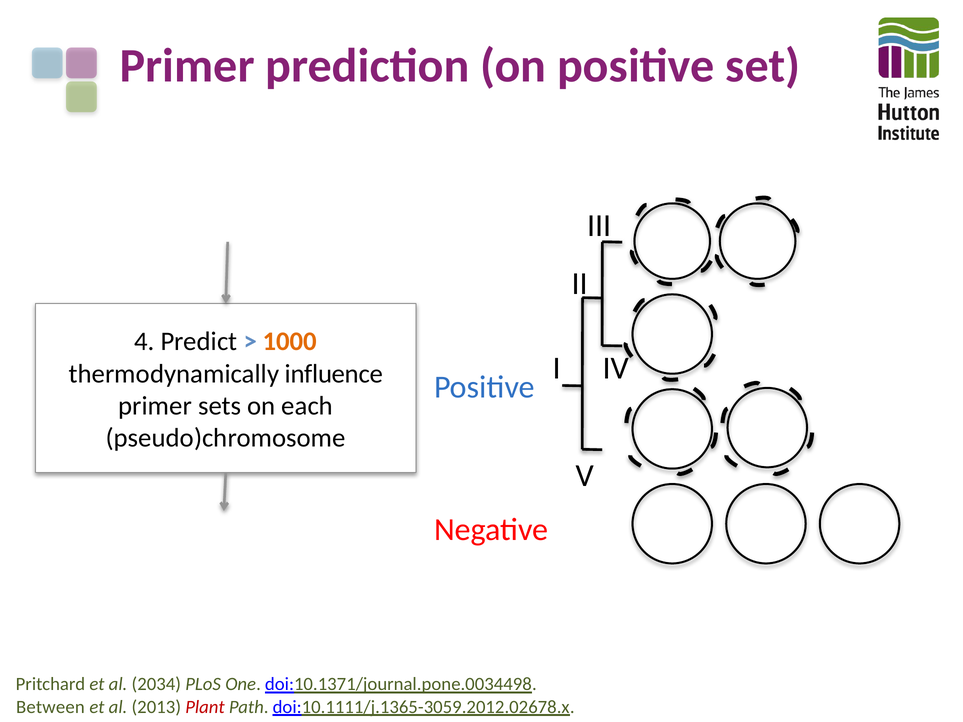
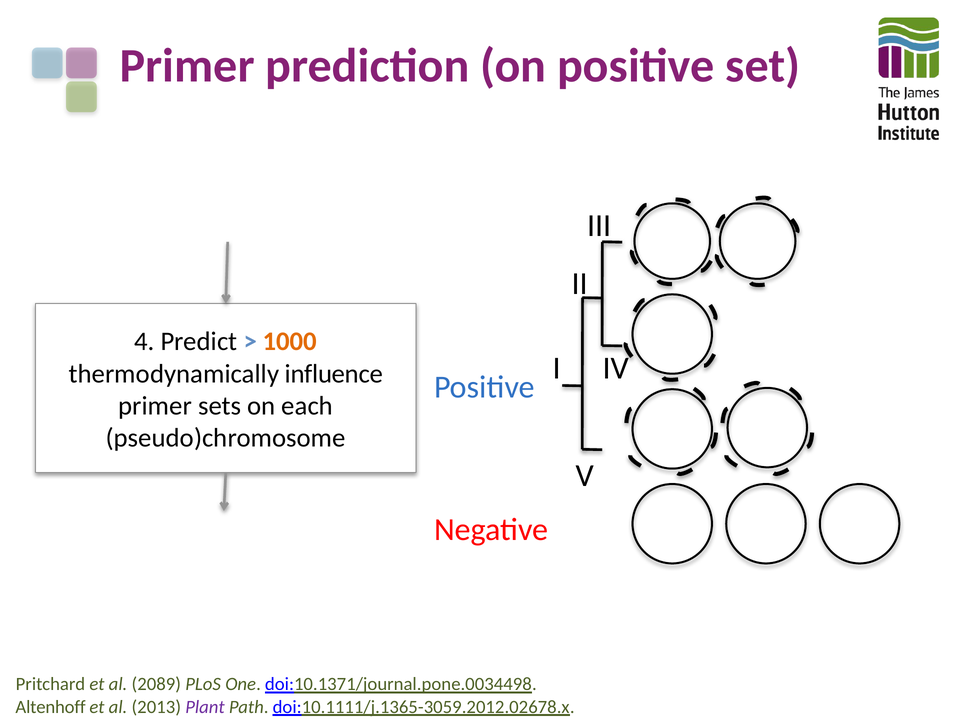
2034: 2034 -> 2089 (156, 684)
Between: Between -> Altenhoff (51, 707)
Plant colour: red -> purple (205, 707)
